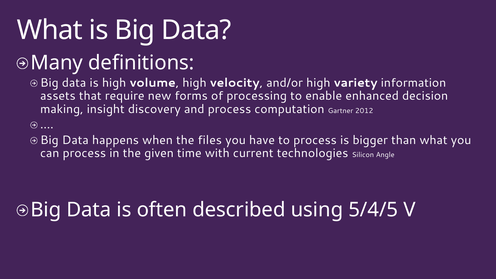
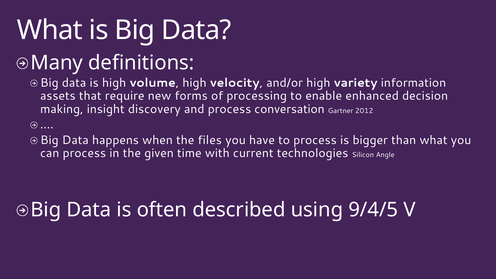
computation: computation -> conversation (290, 109)
5/4/5: 5/4/5 -> 9/4/5 (373, 210)
